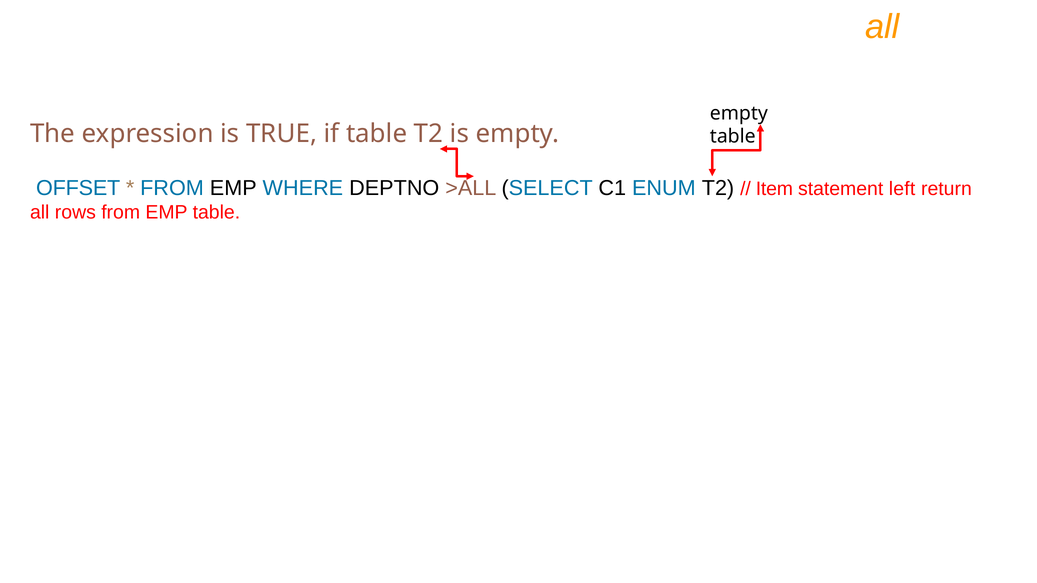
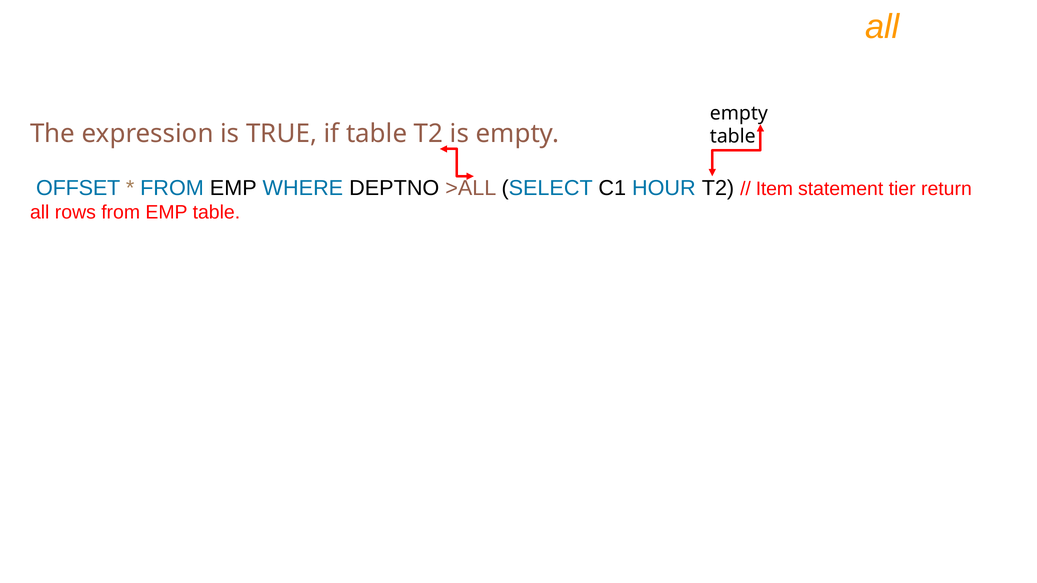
ENUM: ENUM -> HOUR (664, 188)
left: left -> tier (902, 189)
